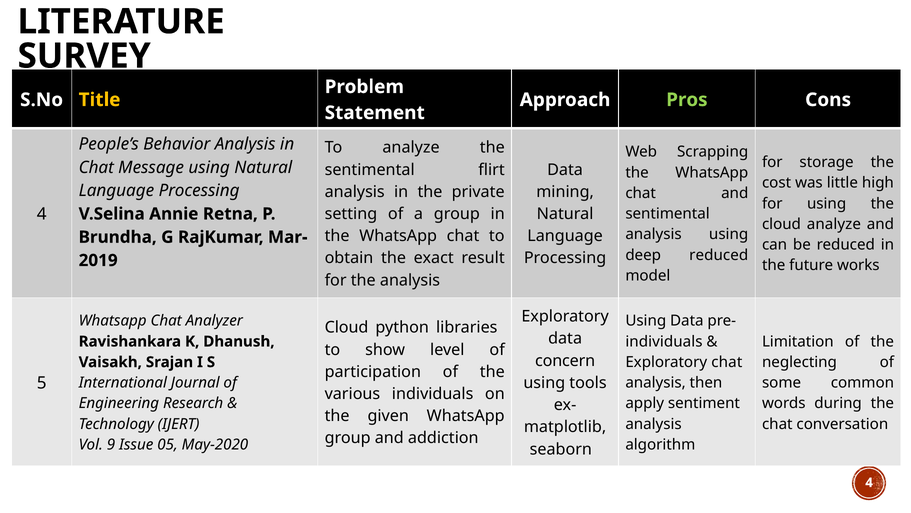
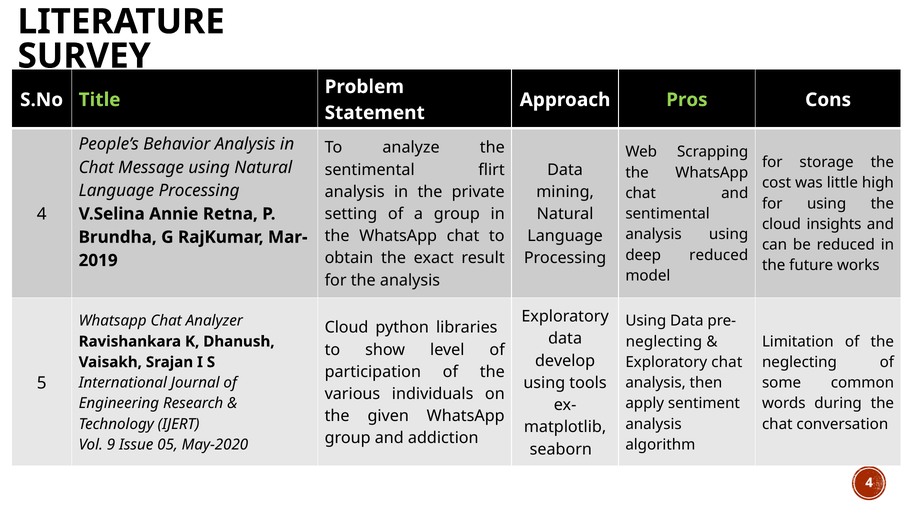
Title colour: yellow -> light green (100, 100)
cloud analyze: analyze -> insights (834, 224)
individuals: individuals -> neglecting (664, 341)
concern: concern -> develop (565, 360)
